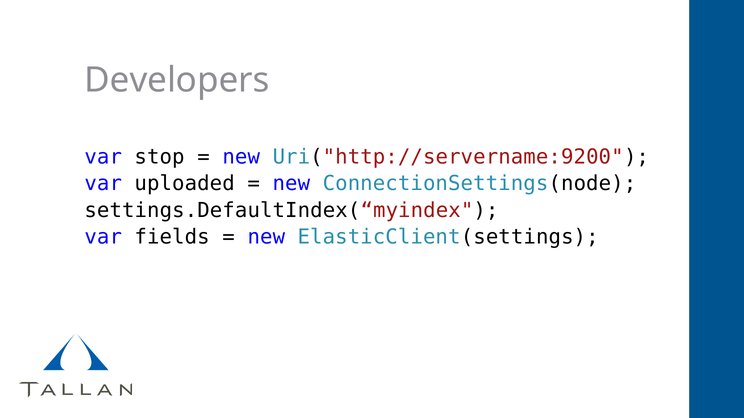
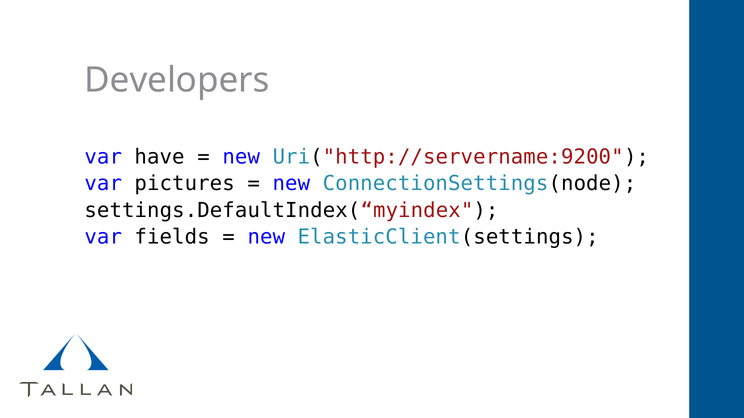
stop: stop -> have (160, 157)
uploaded: uploaded -> pictures (185, 184)
